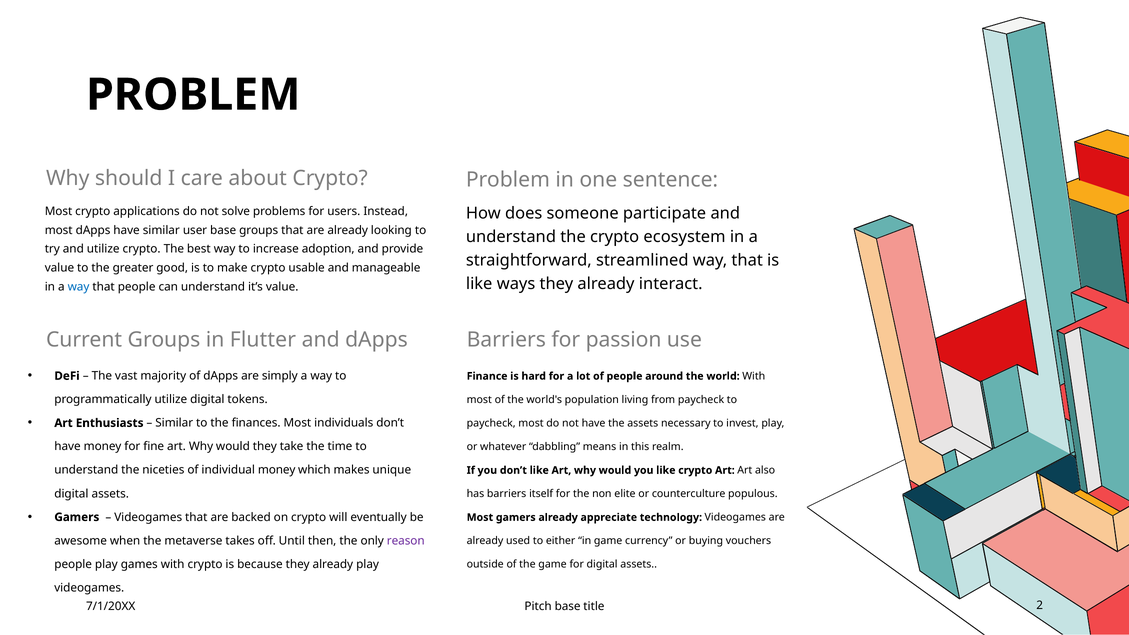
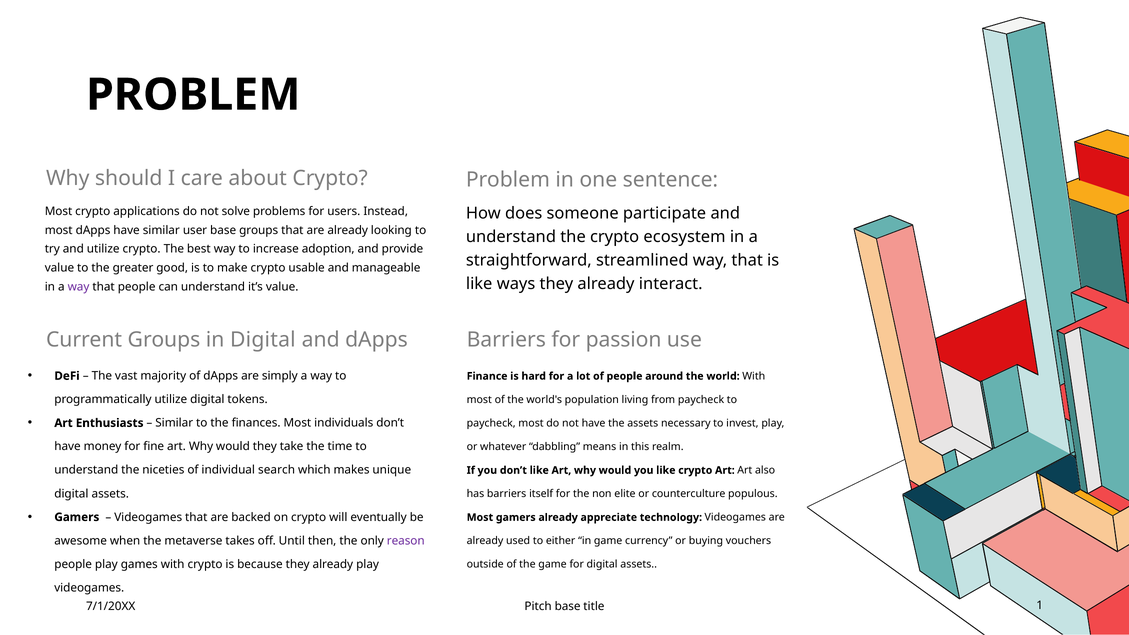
way colour: blue -> purple (79, 287)
in Flutter: Flutter -> Digital (263, 340)
individual money: money -> search (277, 470)
2: 2 -> 1 (1040, 605)
